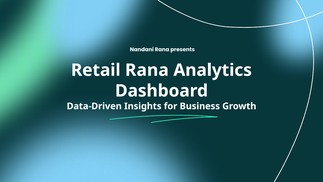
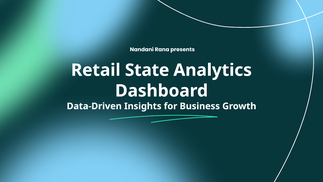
Retail Rana: Rana -> State (147, 70)
